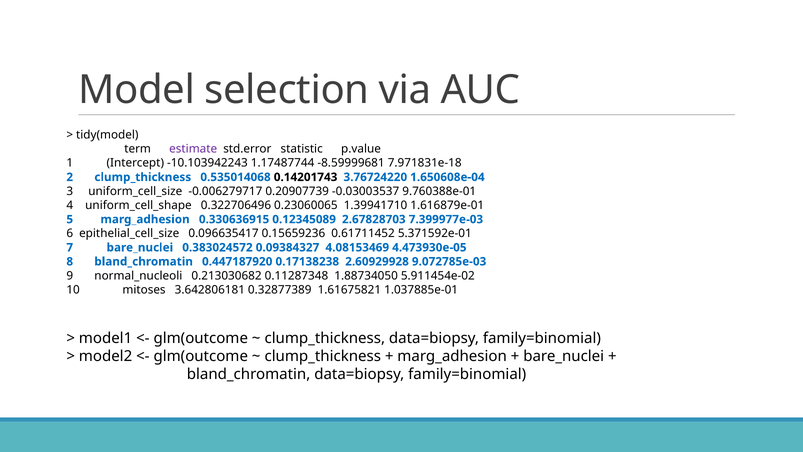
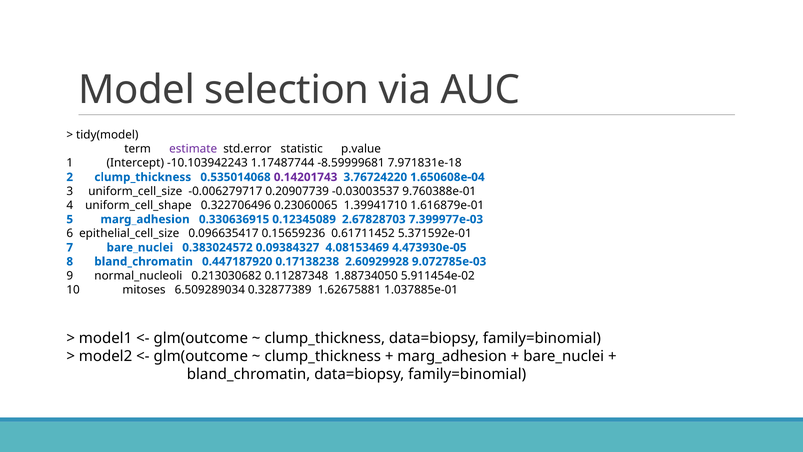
0.14201743 colour: black -> purple (306, 177)
3.642806181: 3.642806181 -> 6.509289034 (210, 290)
1.61675821: 1.61675821 -> 1.62675881 (349, 290)
